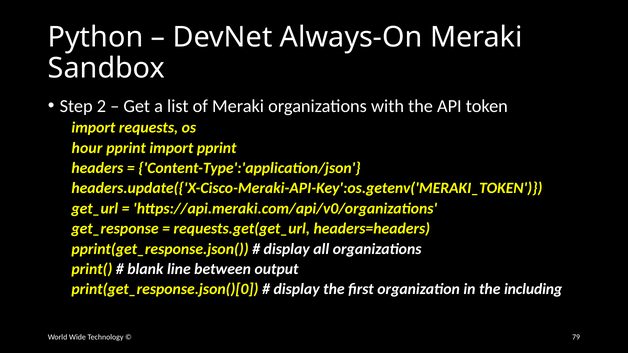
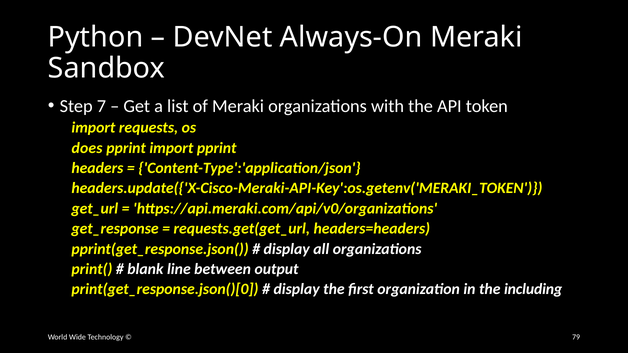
2: 2 -> 7 (101, 106)
hour: hour -> does (87, 148)
